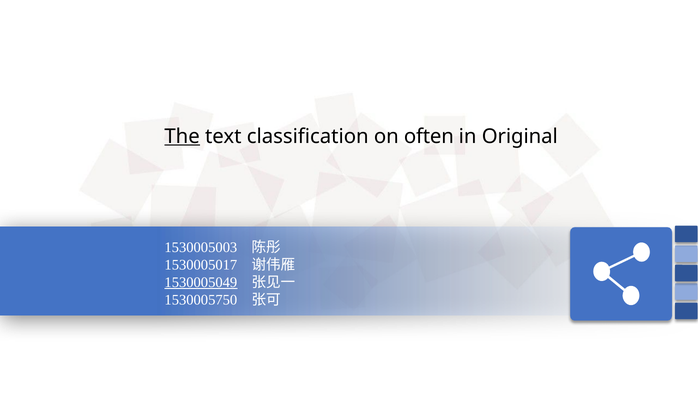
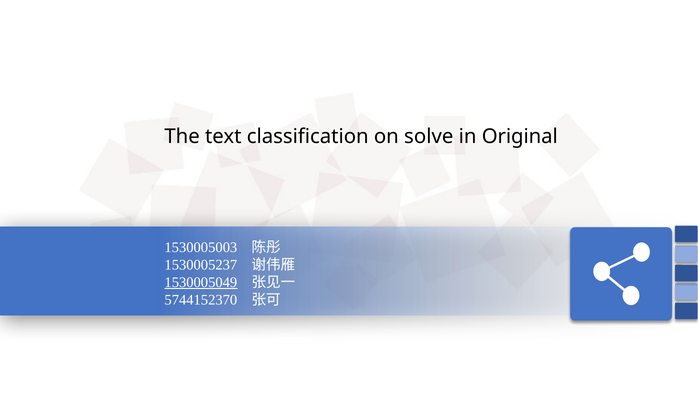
The underline: present -> none (182, 136)
often: often -> solve (429, 136)
1530005017: 1530005017 -> 1530005237 (201, 265)
1530005750: 1530005750 -> 5744152370 (201, 299)
